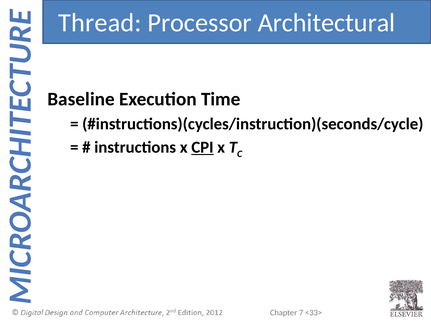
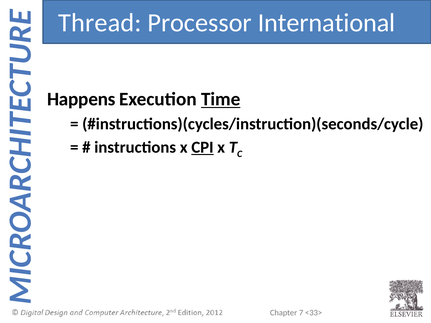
Architectural: Architectural -> International (327, 23)
Baseline: Baseline -> Happens (81, 99)
Time underline: none -> present (221, 99)
